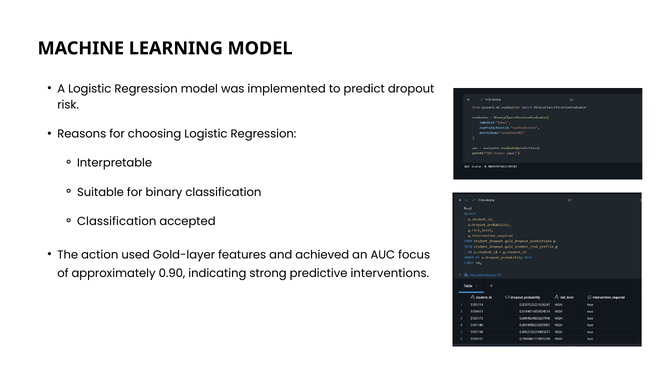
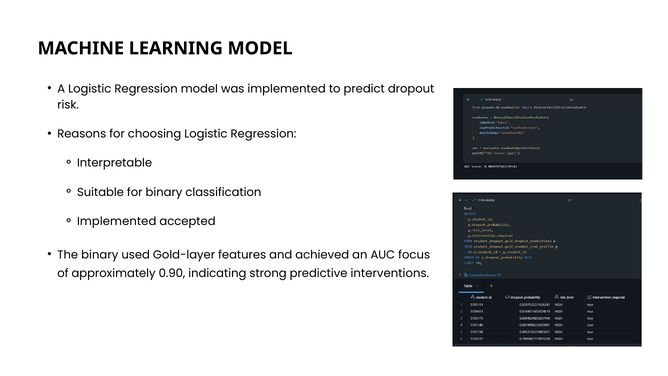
Classification: Classification -> Implemented (117, 221)
The action: action -> binary (100, 255)
